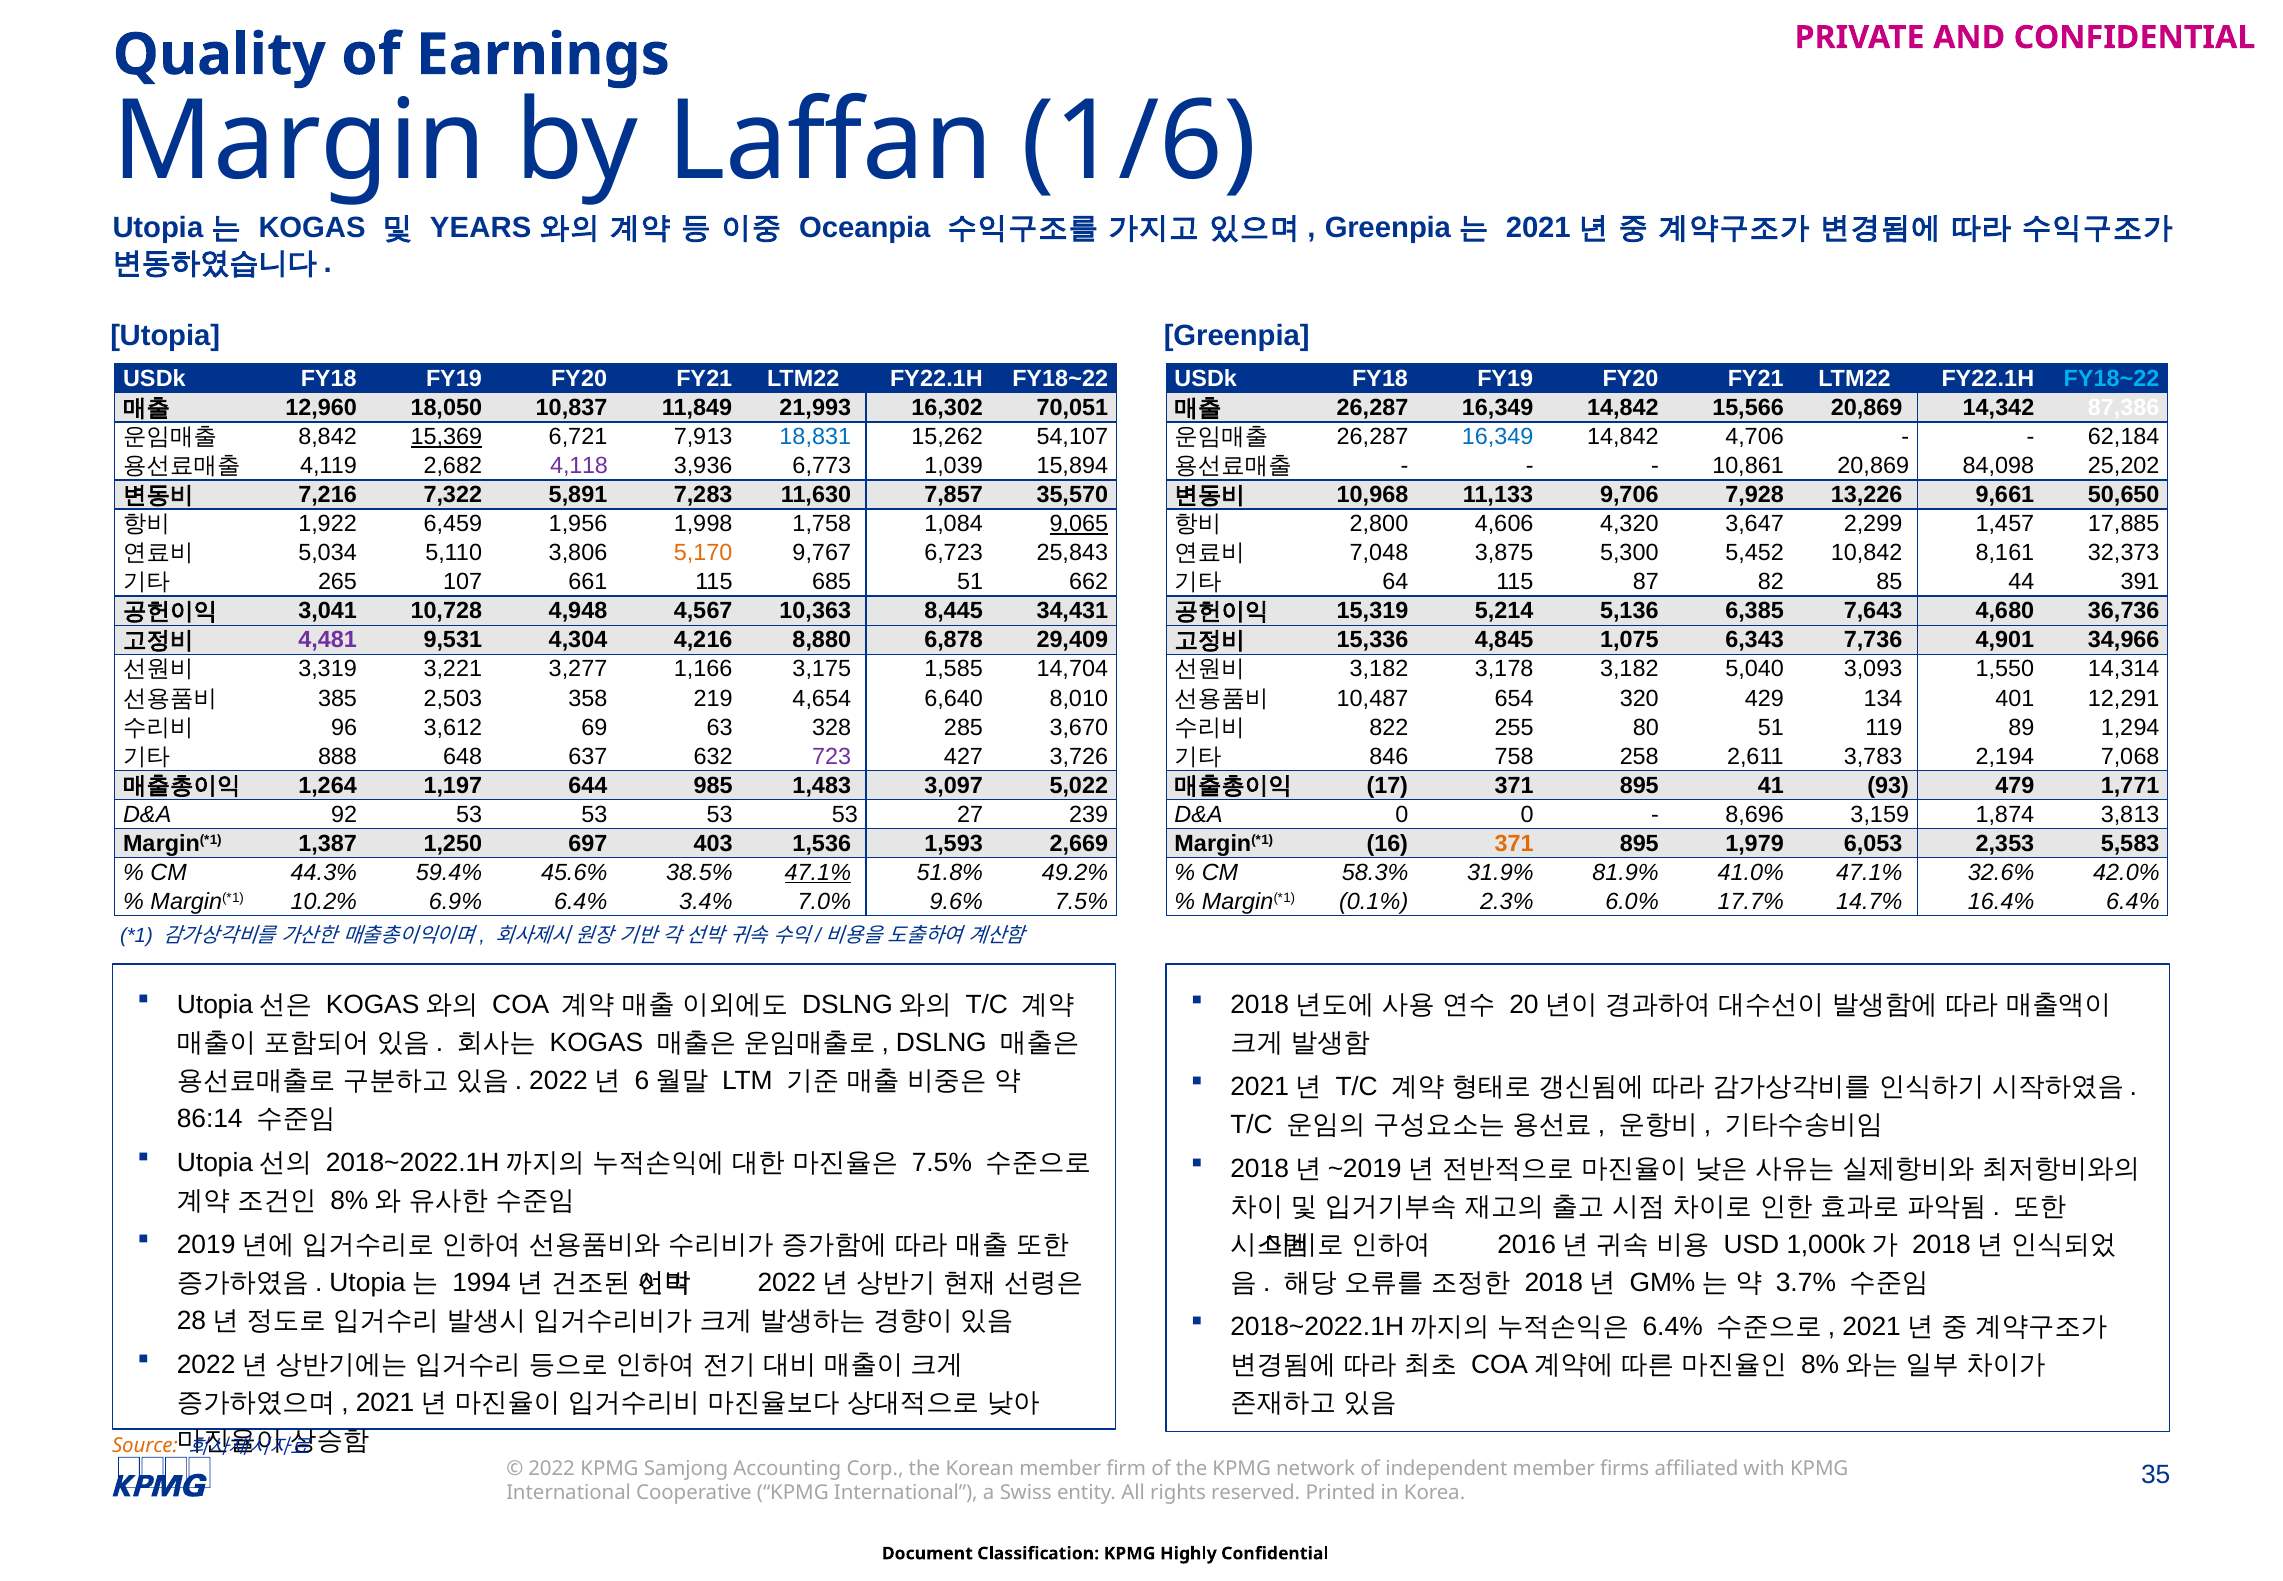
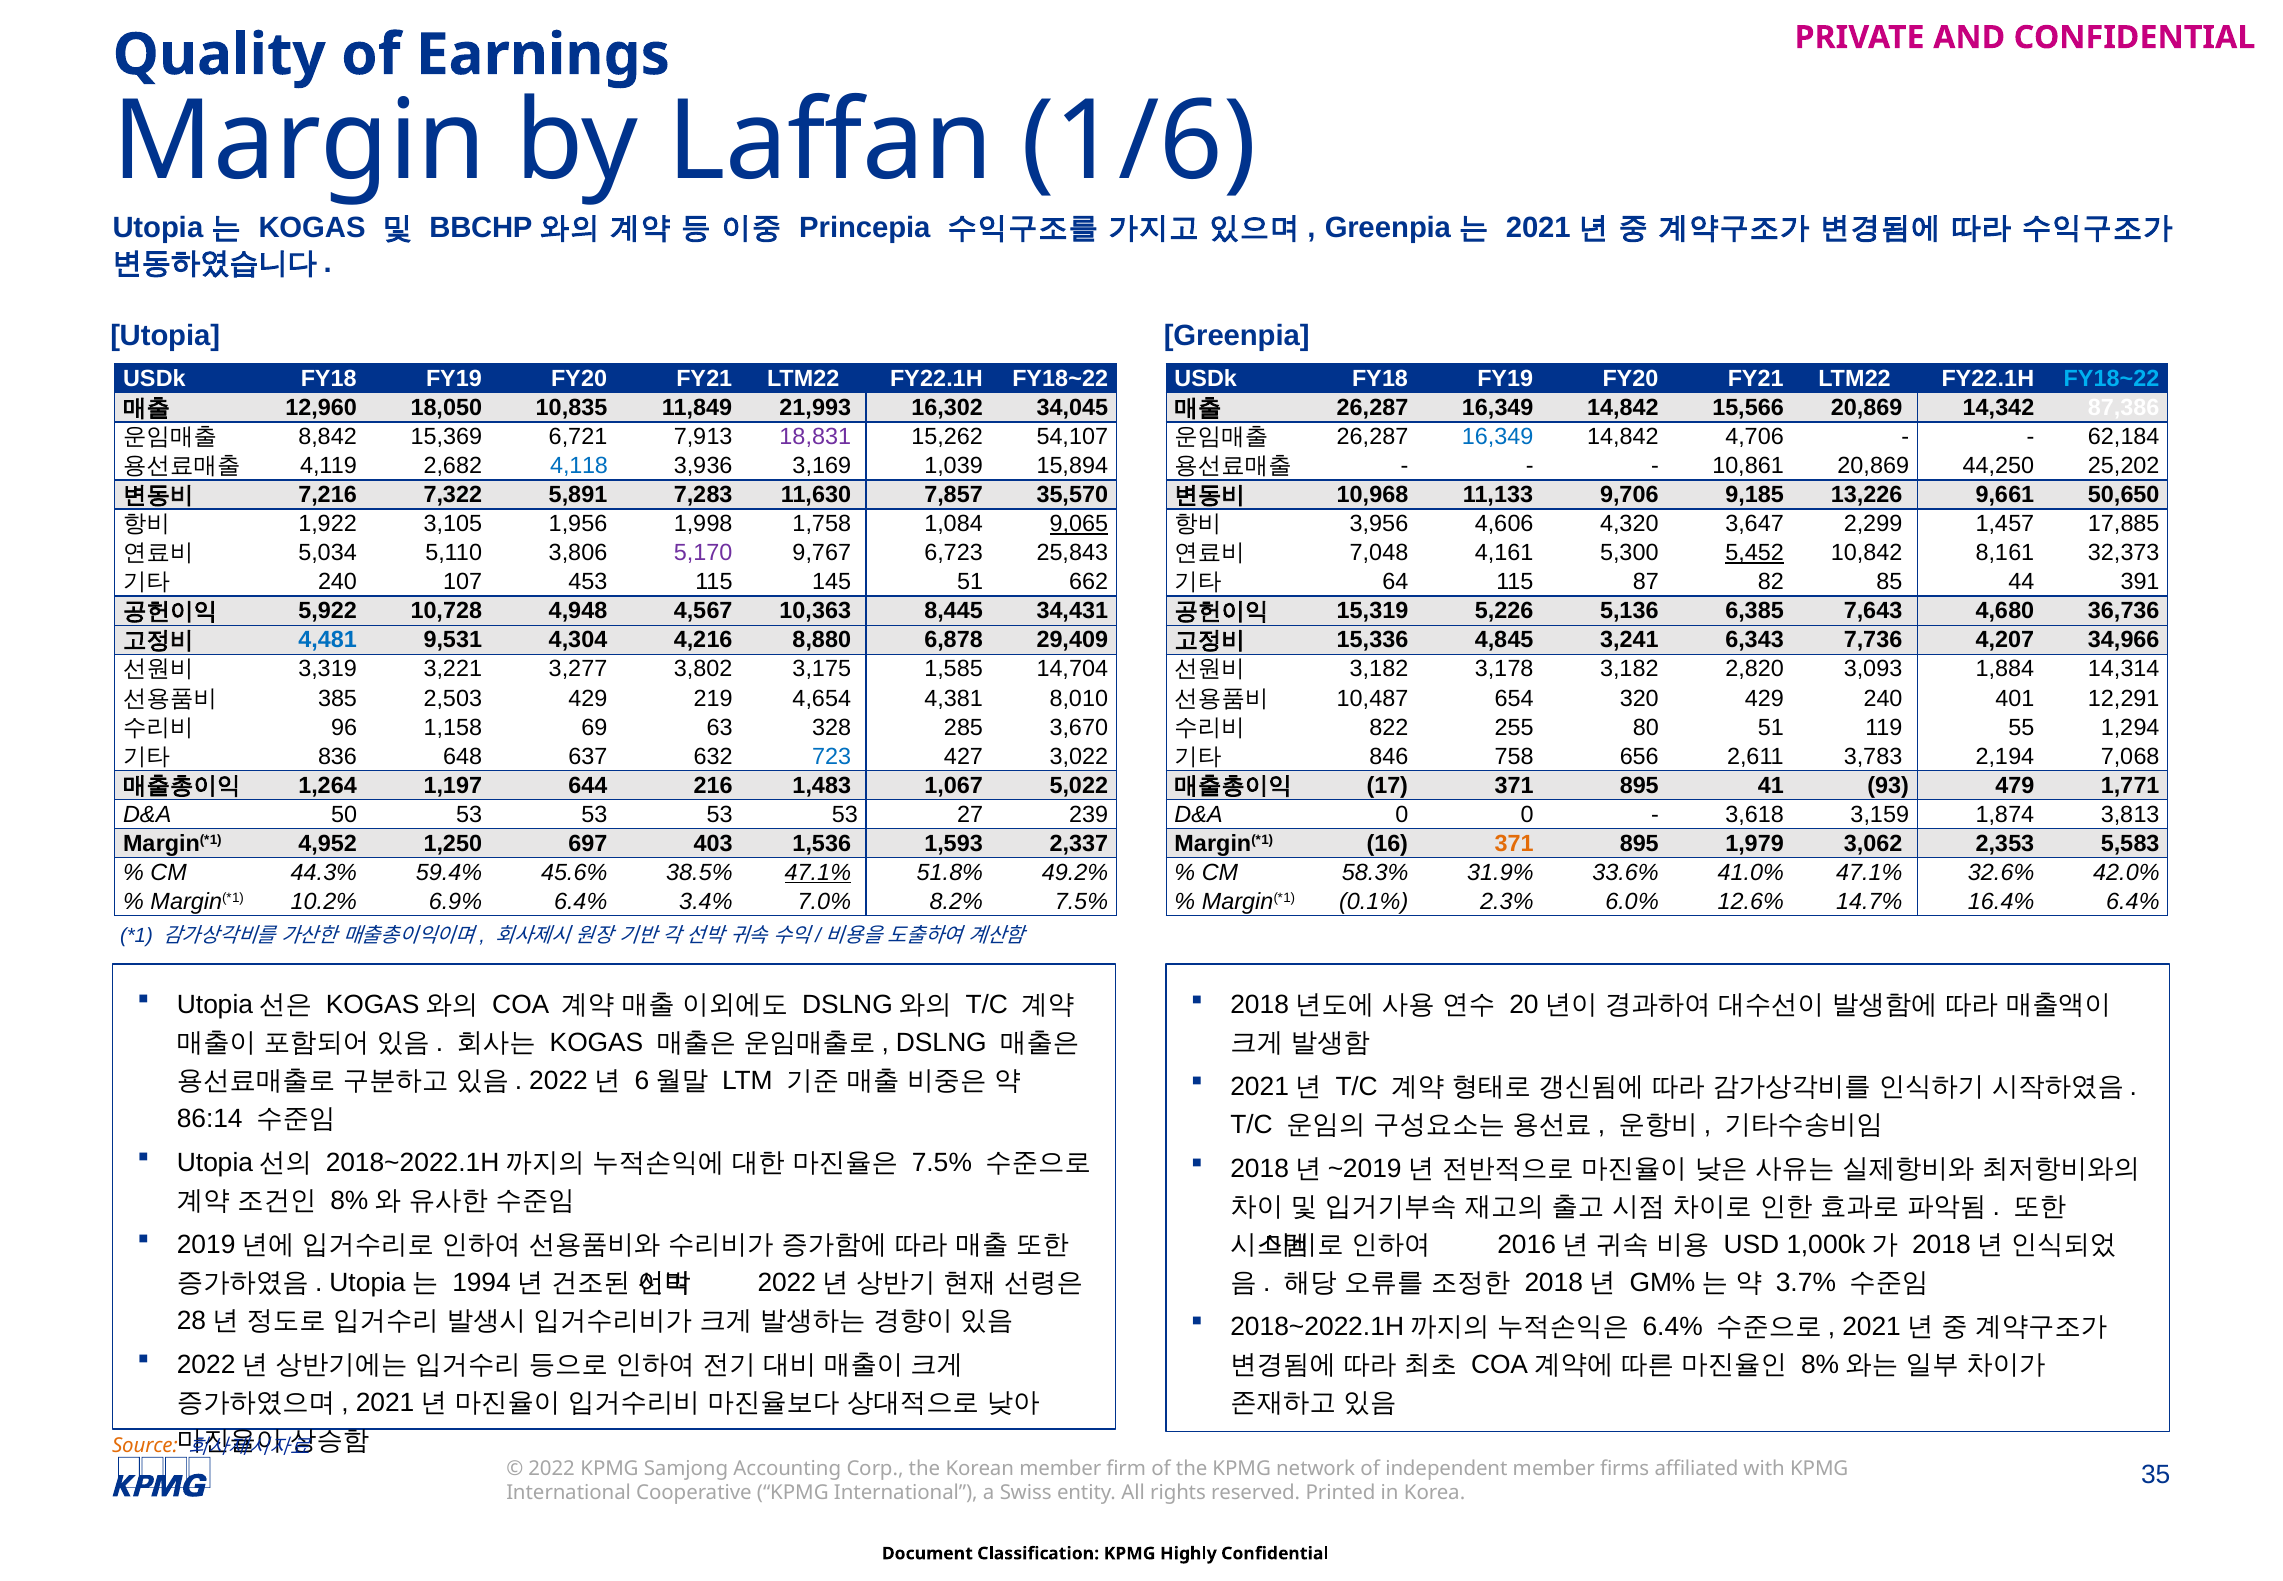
YEARS: YEARS -> BBCHP (481, 228)
Oceanpia: Oceanpia -> Princepia (865, 228)
10,837: 10,837 -> 10,835 (572, 408)
70,051: 70,051 -> 34,045 (1072, 408)
15,369 underline: present -> none (446, 437)
18,831 colour: blue -> purple (815, 437)
4,118 colour: purple -> blue (579, 466)
6,773: 6,773 -> 3,169 (822, 466)
84,098: 84,098 -> 44,250 (1998, 466)
7,928: 7,928 -> 9,185 (1755, 495)
6,459: 6,459 -> 3,105 (453, 524)
2,800: 2,800 -> 3,956 (1379, 524)
5,170 colour: orange -> purple (703, 553)
3,875: 3,875 -> 4,161 (1504, 553)
5,452 underline: none -> present (1755, 553)
265: 265 -> 240 (338, 582)
661: 661 -> 453 (588, 582)
685: 685 -> 145 (832, 582)
3,041: 3,041 -> 5,922 (328, 611)
5,214: 5,214 -> 5,226 (1504, 611)
4,481 colour: purple -> blue (328, 640)
1,075: 1,075 -> 3,241 (1629, 640)
4,901: 4,901 -> 4,207 (2005, 640)
1,166: 1,166 -> 3,802 (703, 669)
5,040: 5,040 -> 2,820 (1755, 669)
1,550: 1,550 -> 1,884 (2005, 669)
2,503 358: 358 -> 429 (588, 698)
6,640: 6,640 -> 4,381 (954, 698)
429 134: 134 -> 240 (1883, 698)
3,612: 3,612 -> 1,158 (453, 727)
89: 89 -> 55 (2021, 727)
888: 888 -> 836 (338, 756)
723 colour: purple -> blue (832, 756)
3,726: 3,726 -> 3,022 (1079, 756)
258: 258 -> 656 (1639, 756)
985: 985 -> 216 (713, 785)
3,097: 3,097 -> 1,067 (954, 785)
92: 92 -> 50 (344, 814)
8,696: 8,696 -> 3,618 (1755, 814)
1,387: 1,387 -> 4,952 (328, 843)
2,669: 2,669 -> 2,337 (1079, 843)
6,053: 6,053 -> 3,062 (1873, 843)
81.9%: 81.9% -> 33.6% (1626, 872)
9.6%: 9.6% -> 8.2% (956, 901)
17.7%: 17.7% -> 12.6% (1751, 901)
